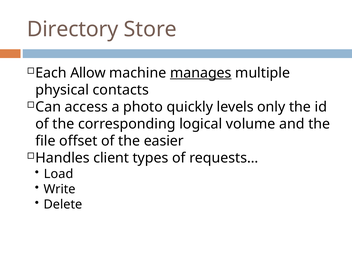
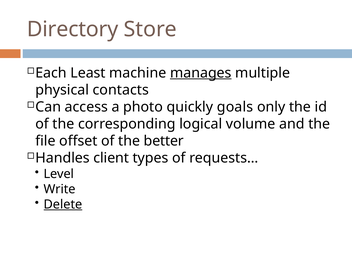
Allow: Allow -> Least (88, 73)
levels: levels -> goals (235, 107)
easier: easier -> better (164, 141)
Load: Load -> Level (59, 174)
Delete underline: none -> present (63, 204)
